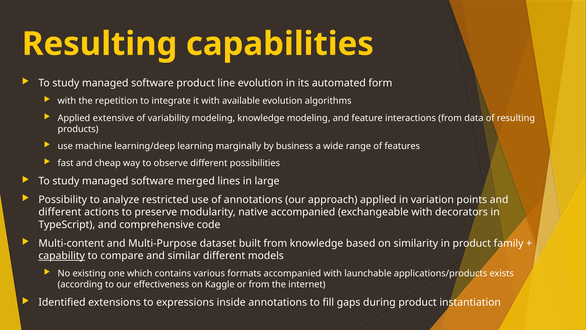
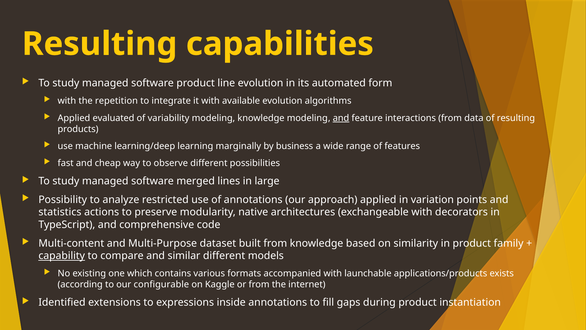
extensive: extensive -> evaluated (113, 118)
and underline: none -> present (341, 118)
different: different -> statistics (60, 212)
native accompanied: accompanied -> architectures (303, 212)
effectiveness: effectiveness -> configurable (161, 284)
